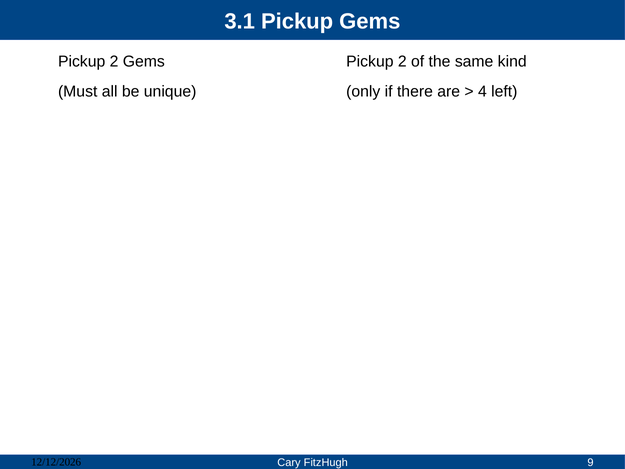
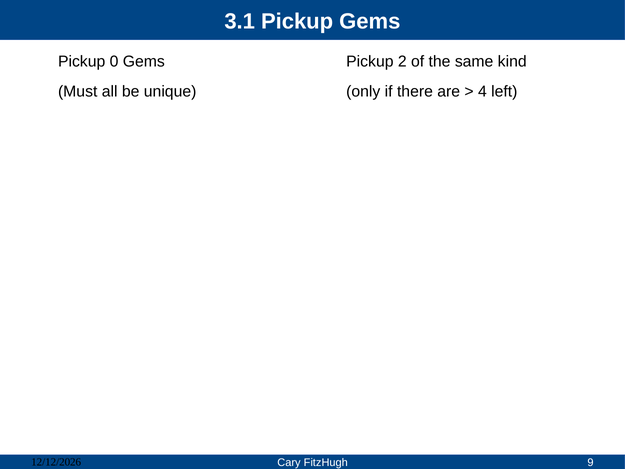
2: 2 -> 0 (114, 62)
